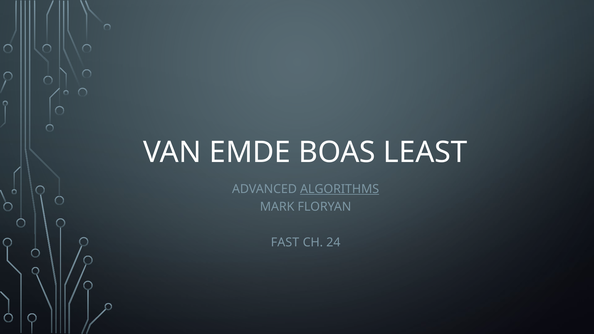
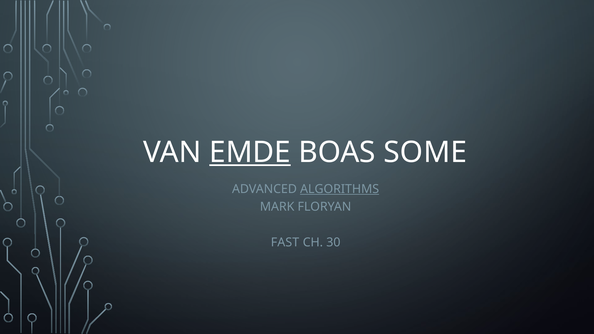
EMDE underline: none -> present (250, 153)
LEAST: LEAST -> SOME (425, 153)
24: 24 -> 30 (333, 243)
